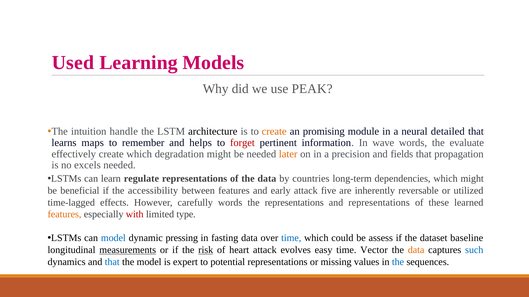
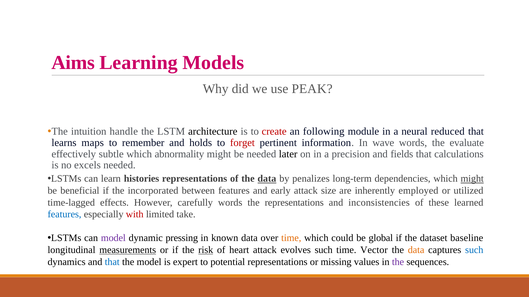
Used: Used -> Aims (73, 63)
create colour: orange -> red (274, 132)
promising: promising -> following (324, 132)
detailed: detailed -> reduced (448, 132)
helps: helps -> holds (201, 143)
effectively create: create -> subtle (111, 154)
degradation: degradation -> abnormality (179, 154)
later colour: orange -> black (288, 154)
propagation: propagation -> calculations (459, 154)
regulate: regulate -> histories (142, 179)
data underline: none -> present (267, 179)
countries: countries -> penalizes (311, 179)
might underline: none -> present (472, 179)
accessibility: accessibility -> incorporated (153, 191)
five: five -> size (329, 191)
reversable: reversable -> employed (418, 191)
and representations: representations -> inconsistencies (379, 203)
features colour: orange -> blue (64, 215)
type: type -> take (186, 215)
model colour: blue -> purple (113, 238)
fasting: fasting -> known (225, 238)
time colour: blue -> orange (291, 238)
assess: assess -> global (381, 238)
evolves easy: easy -> such (324, 250)
the colour: blue -> purple (398, 262)
